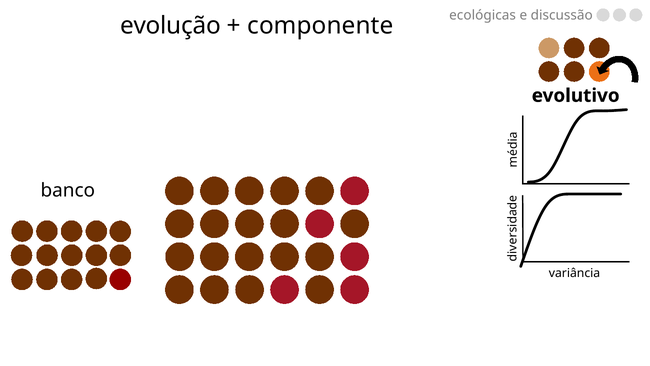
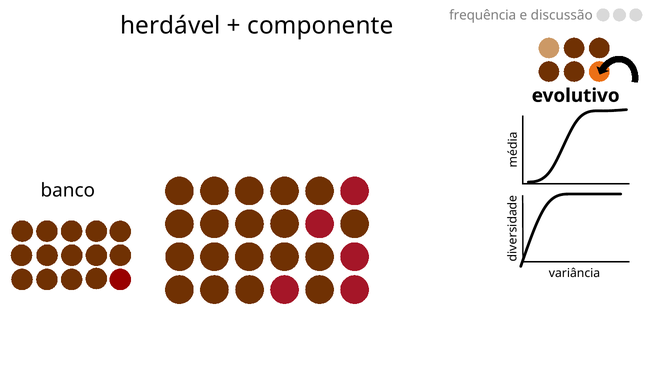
ecológicas: ecológicas -> frequência (483, 15)
evolução: evolução -> herdável (170, 26)
